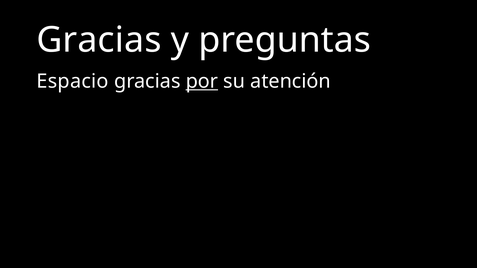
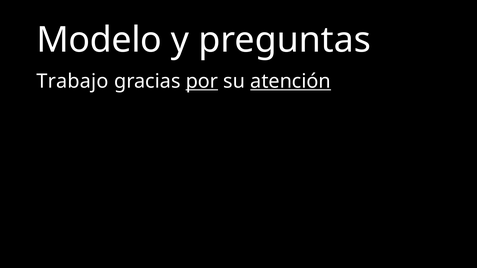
Gracias: Gracias -> Modelo (99, 40)
Espacio: Espacio -> Trabajo (73, 81)
atención underline: none -> present (291, 81)
